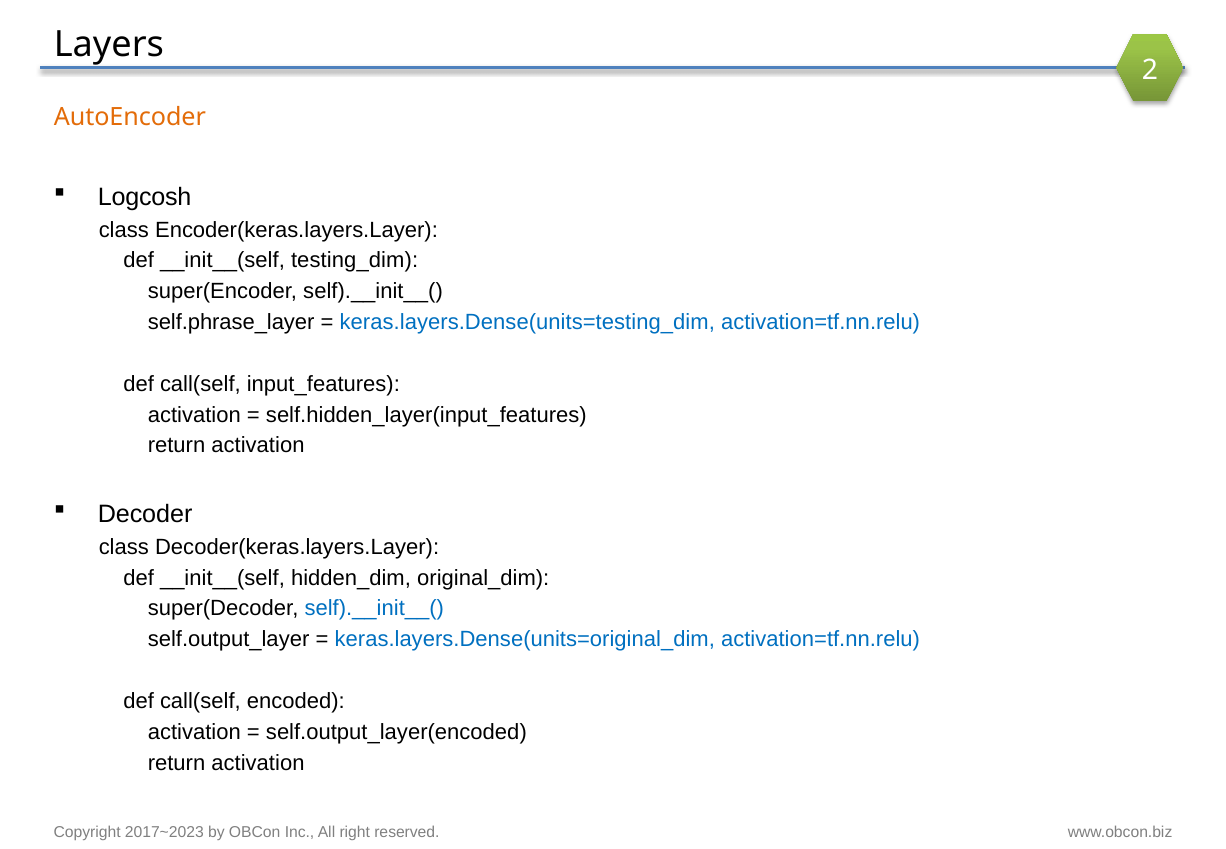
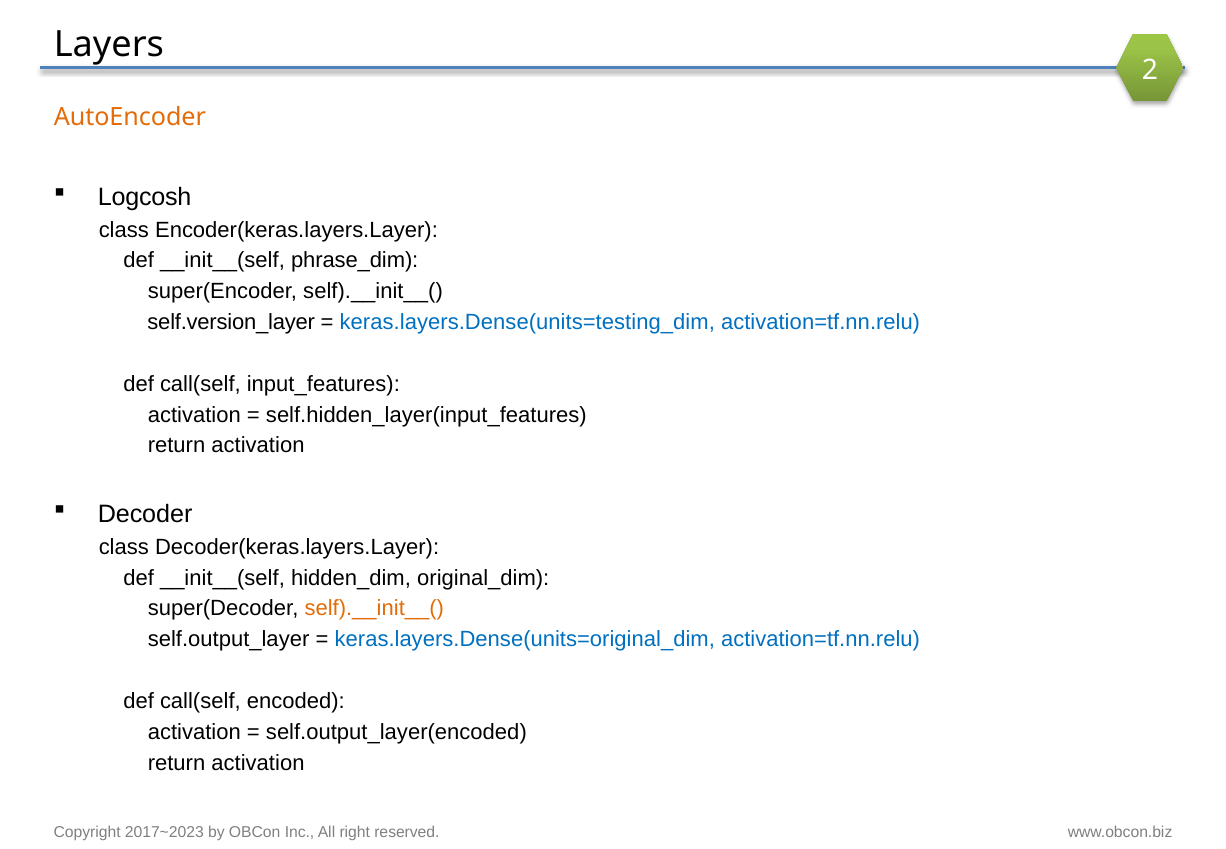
testing_dim: testing_dim -> phrase_dim (355, 261)
self.phrase_layer: self.phrase_layer -> self.version_layer (231, 322)
self).__init__( colour: blue -> orange (374, 608)
